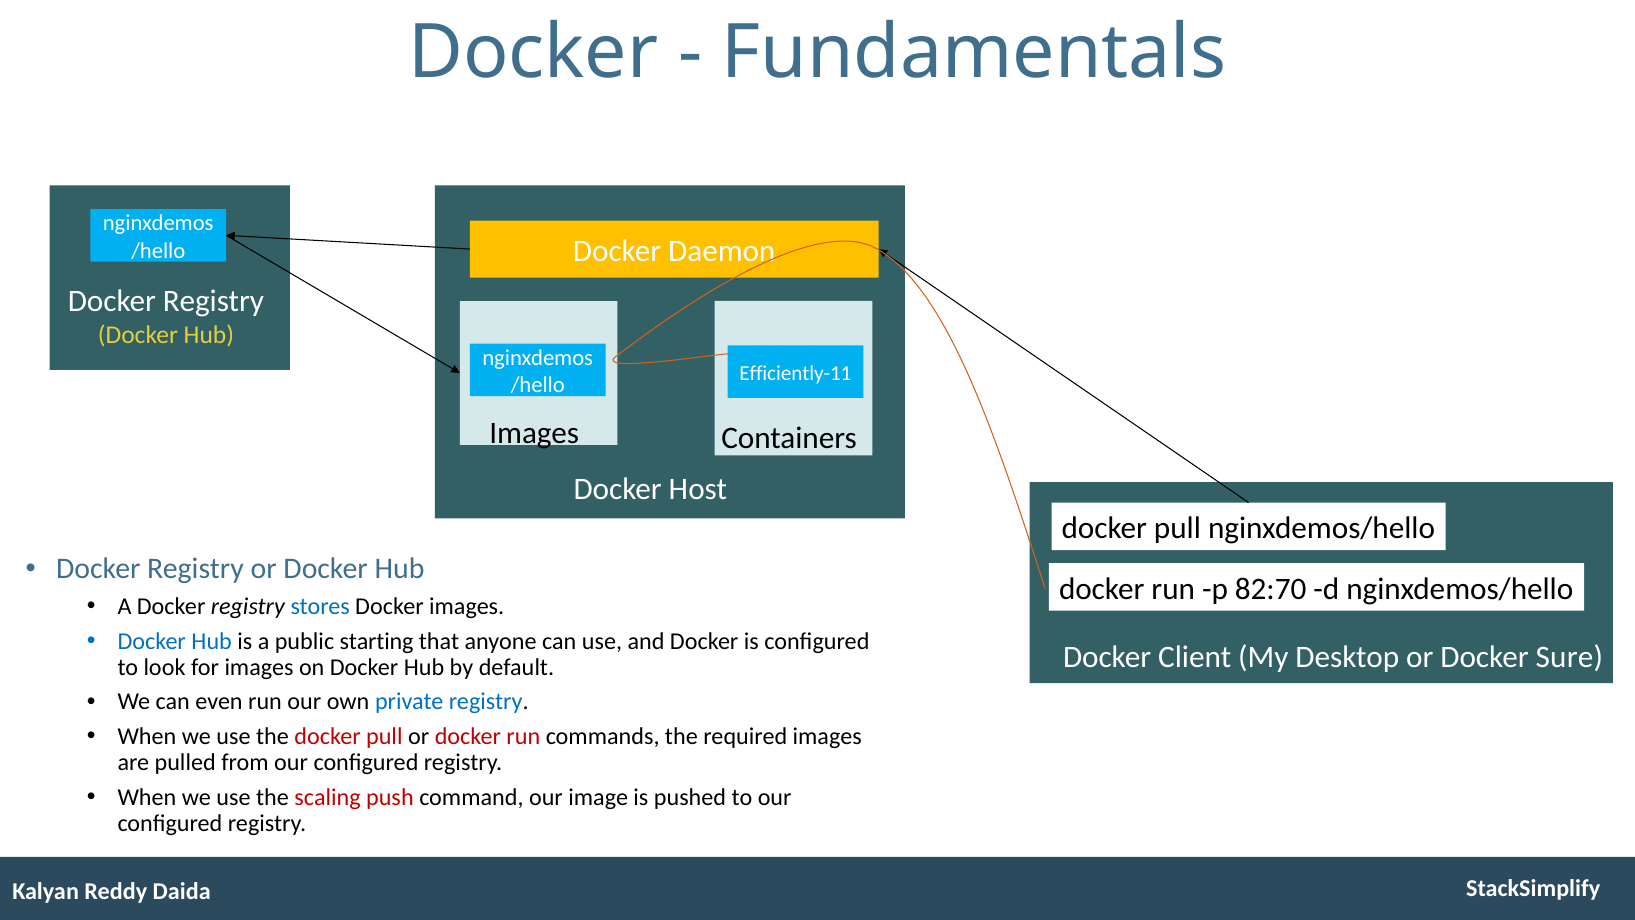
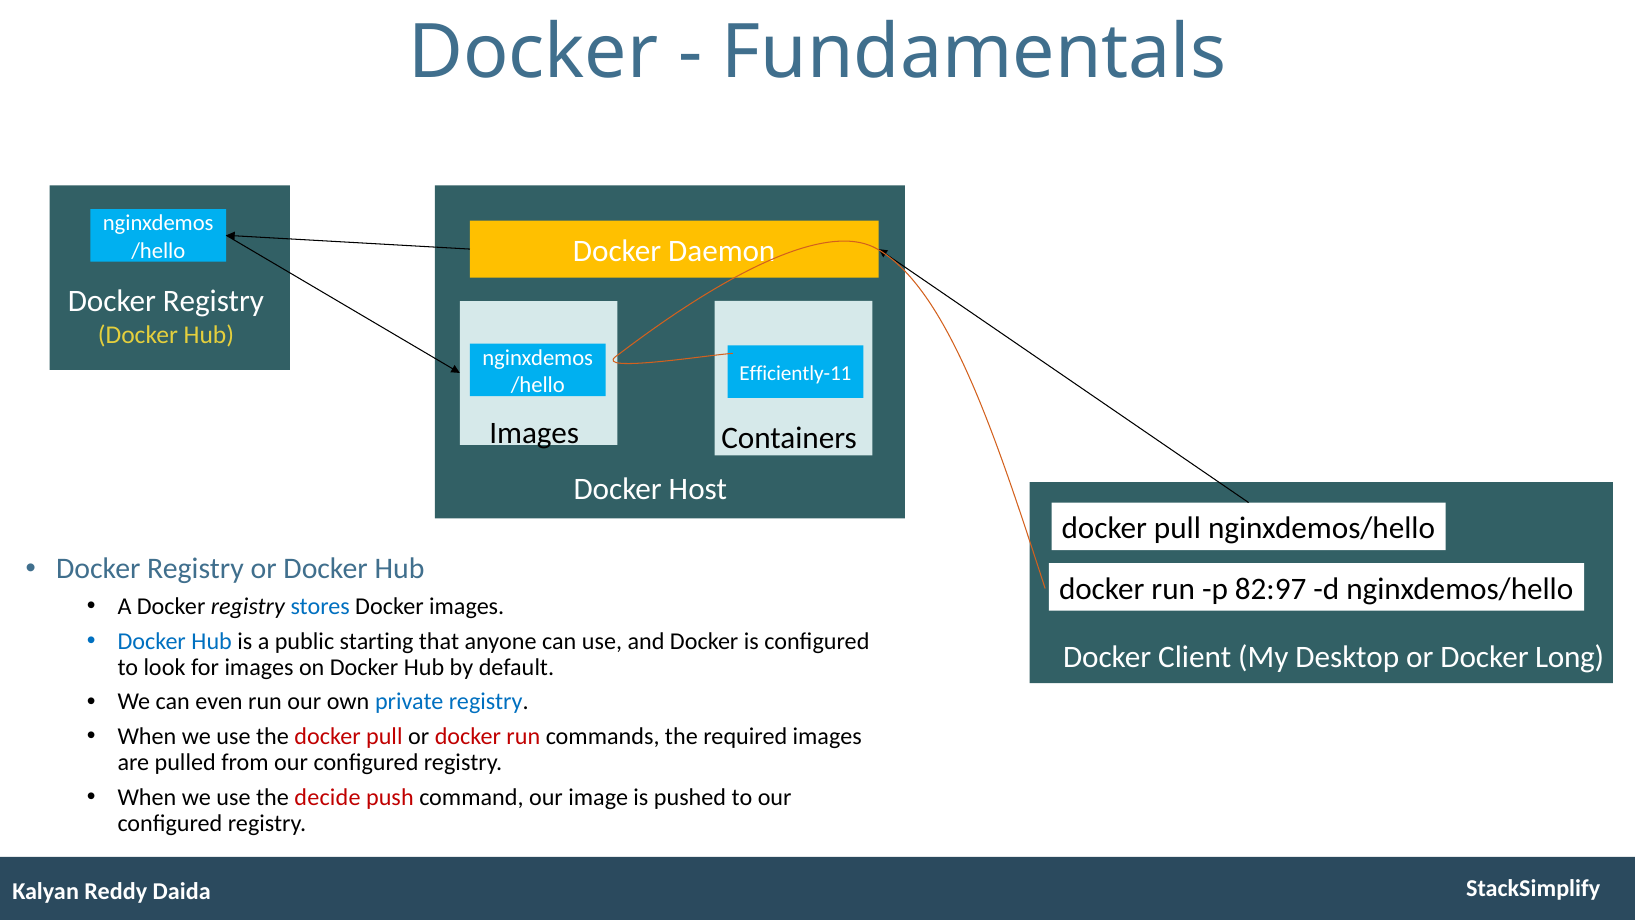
82:70: 82:70 -> 82:97 (1271, 589)
Sure: Sure -> Long (1570, 657)
scaling: scaling -> decide (327, 797)
